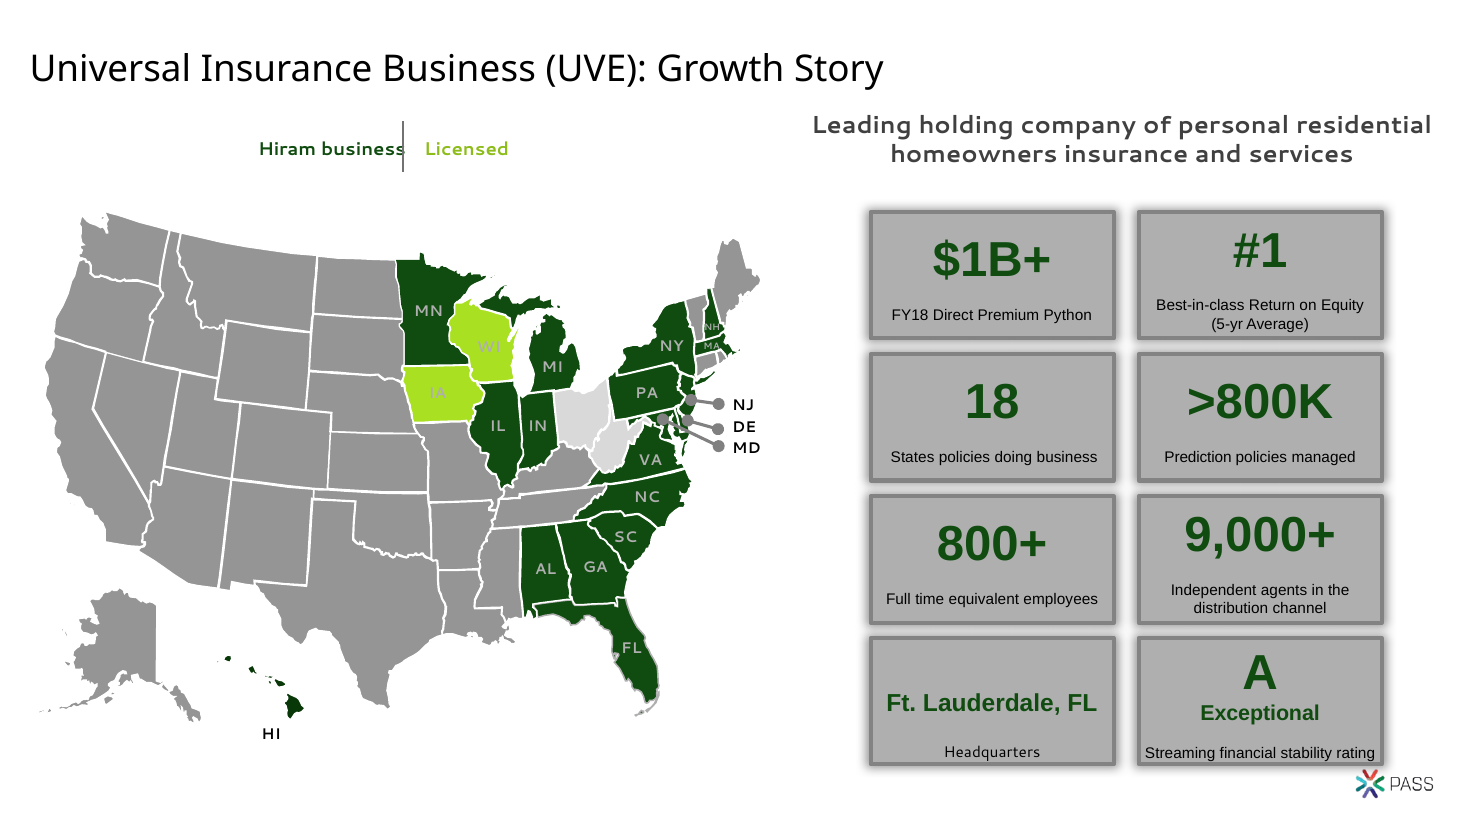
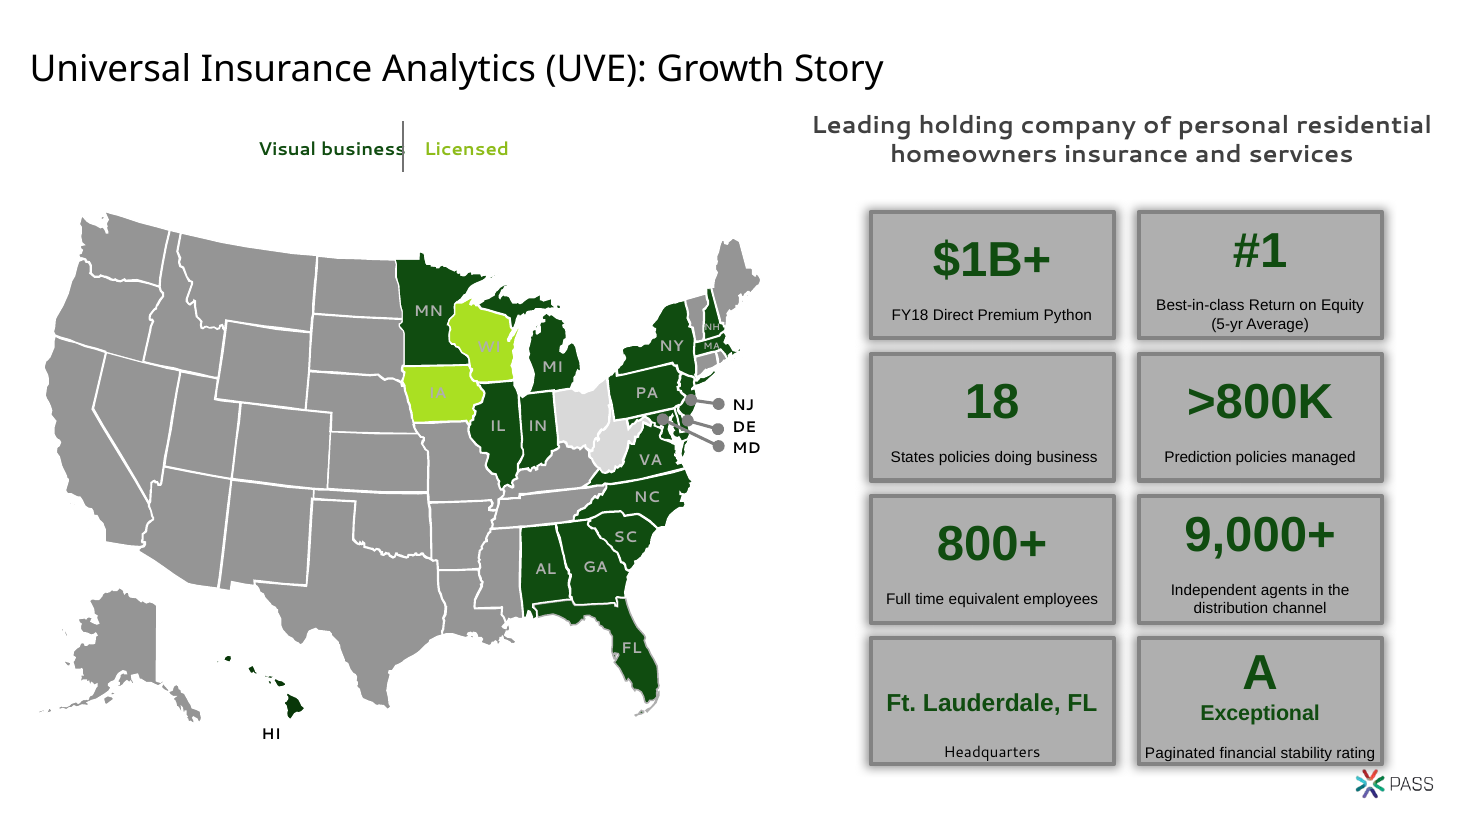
Insurance Business: Business -> Analytics (459, 69)
Hiram: Hiram -> Visual (287, 150)
Streaming: Streaming -> Paginated (1180, 753)
